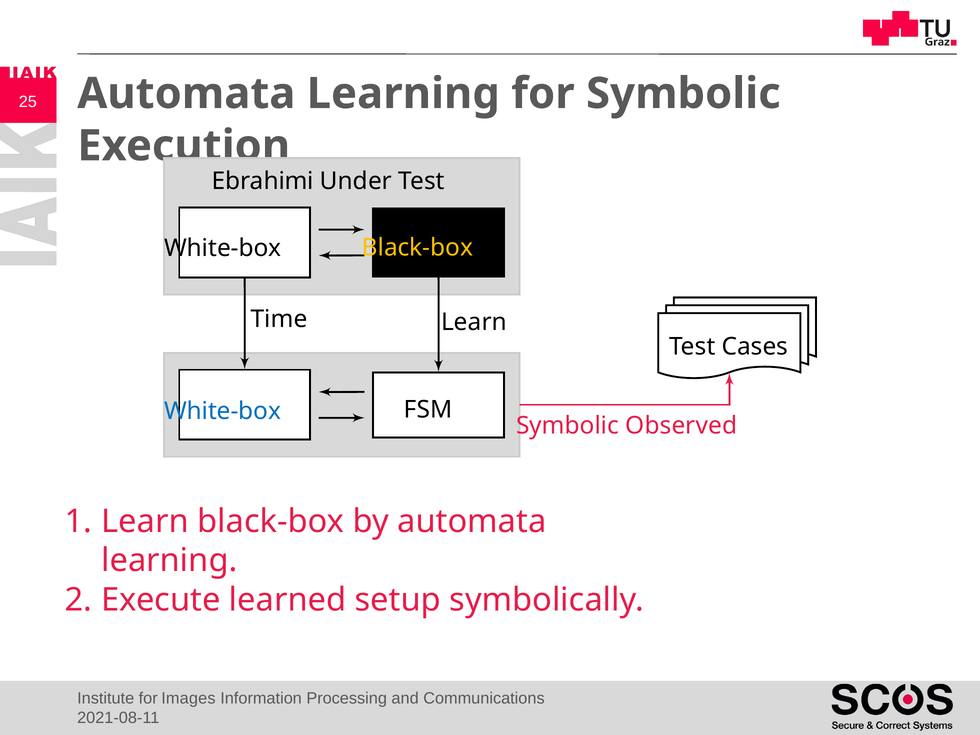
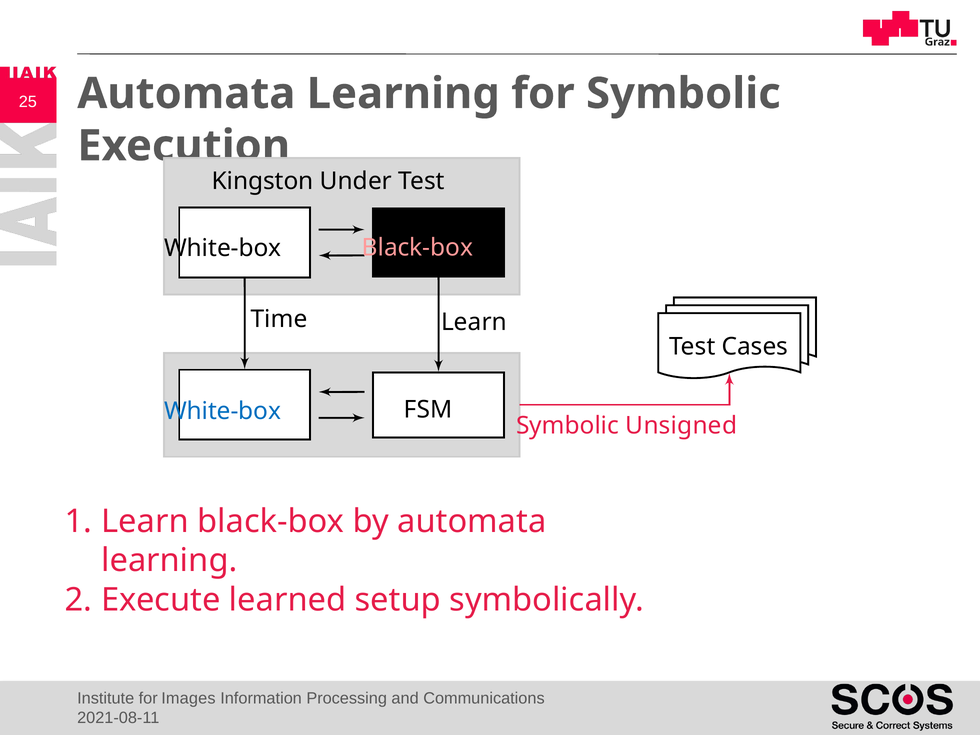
Ebrahimi: Ebrahimi -> Kingston (263, 181)
Black-box colour: yellow -> pink (417, 248)
Observed: Observed -> Unsigned (681, 426)
